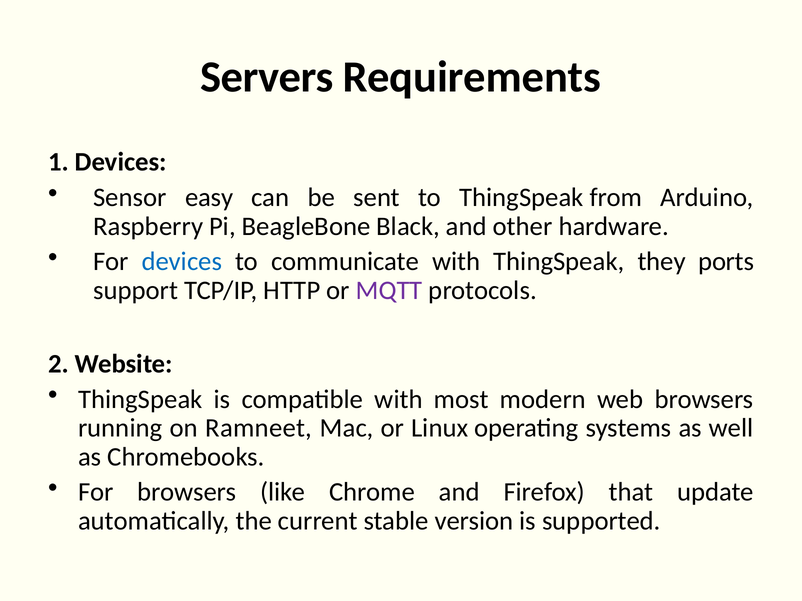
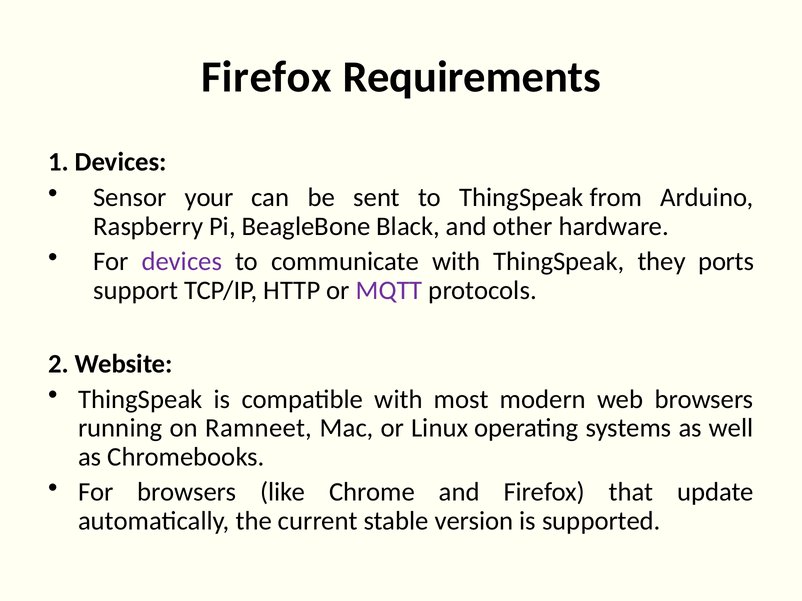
Servers: Servers -> Firefox (266, 77)
easy: easy -> your (209, 198)
devices colour: blue -> purple (182, 262)
